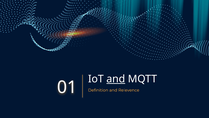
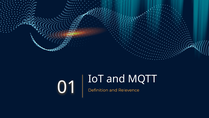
and underline: present -> none (116, 79)
